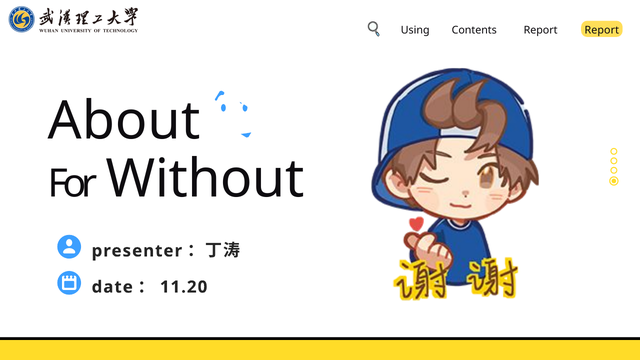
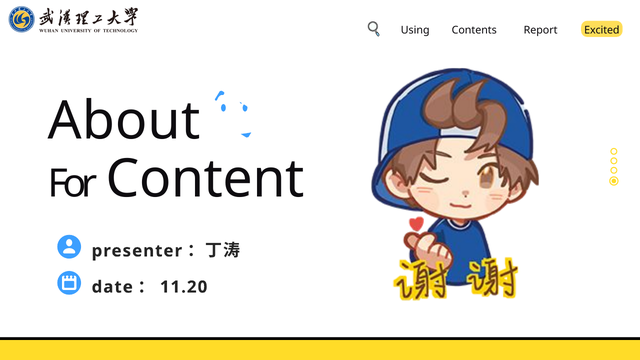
Report Report: Report -> Excited (602, 30)
Without: Without -> Content (205, 179)
